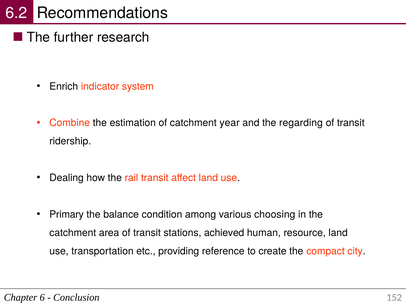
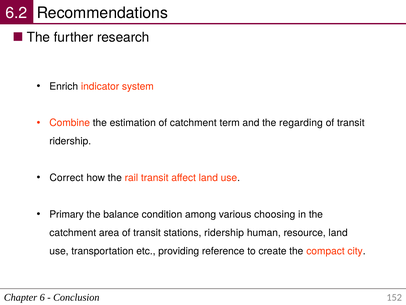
year: year -> term (230, 123)
Dealing: Dealing -> Correct (66, 178)
stations achieved: achieved -> ridership (224, 232)
